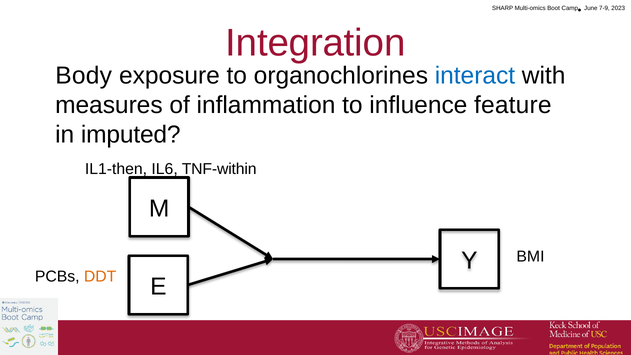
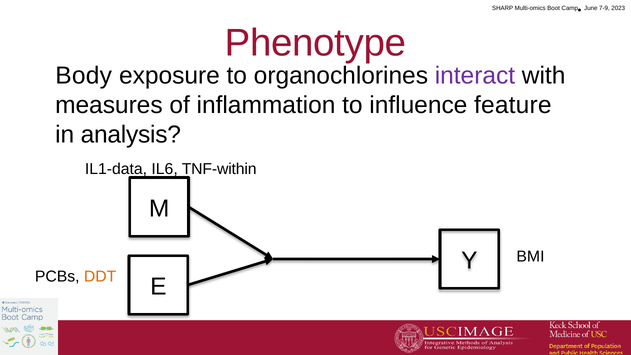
Integration: Integration -> Phenotype (316, 43)
interact colour: blue -> purple (475, 75)
imputed: imputed -> analysis (131, 134)
IL1-then: IL1-then -> IL1-data (116, 169)
